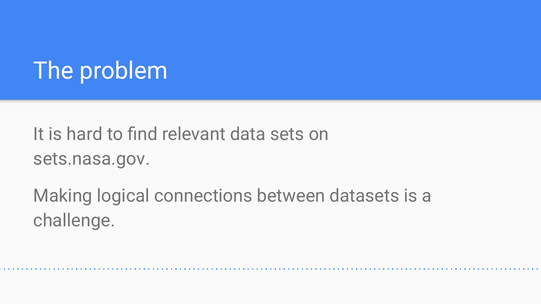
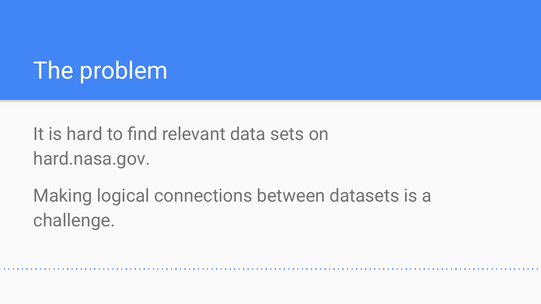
sets.nasa.gov: sets.nasa.gov -> hard.nasa.gov (92, 159)
